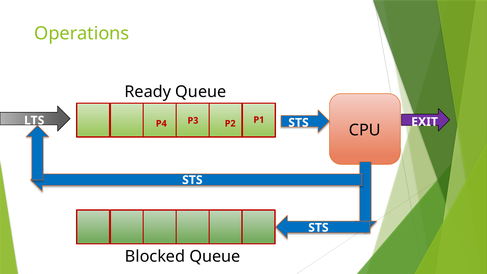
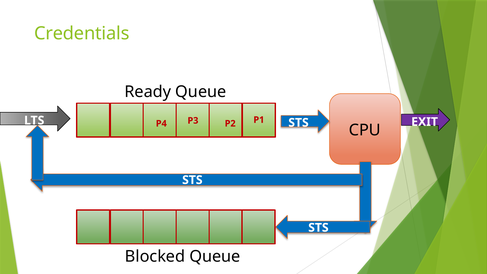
Operations: Operations -> Credentials (82, 33)
